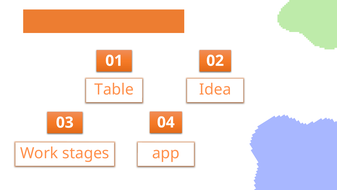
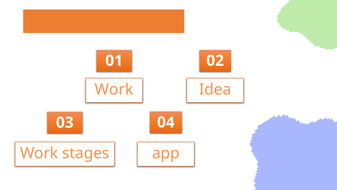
Table: Table -> Work (114, 89)
